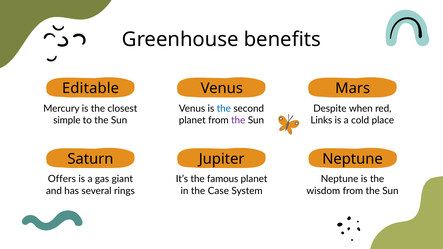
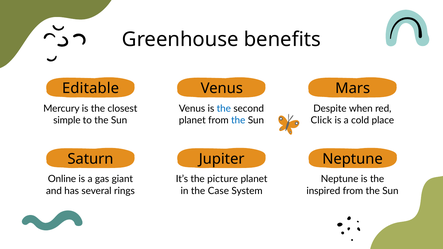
the colour: purple -> blue (238, 120)
Links: Links -> Click (321, 120)
Offers: Offers -> Online (62, 179)
famous: famous -> picture (223, 179)
wisdom: wisdom -> inspired (323, 191)
